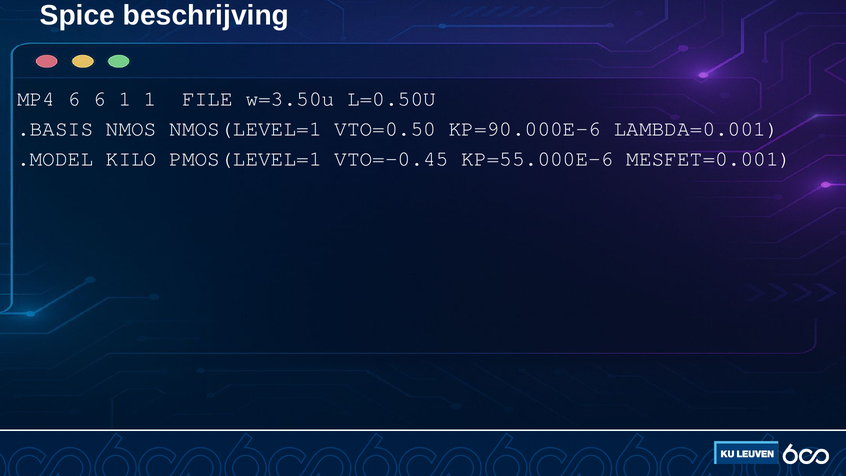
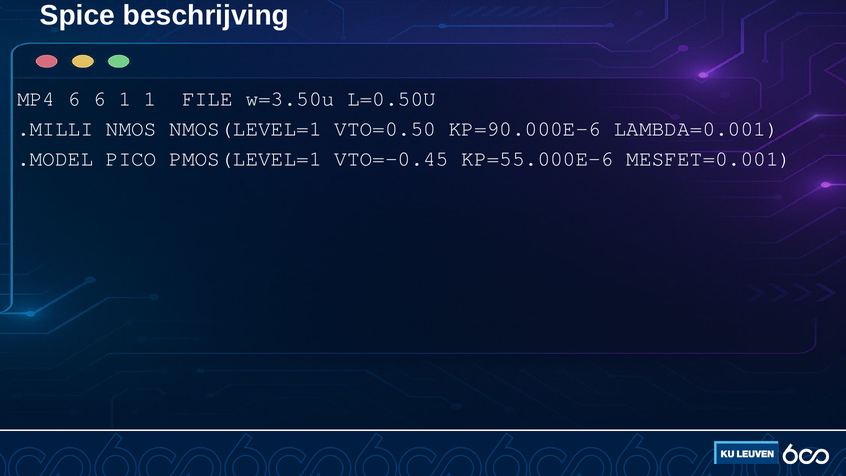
.BASIS: .BASIS -> .MILLI (55, 129)
KILO: KILO -> PICO (131, 159)
